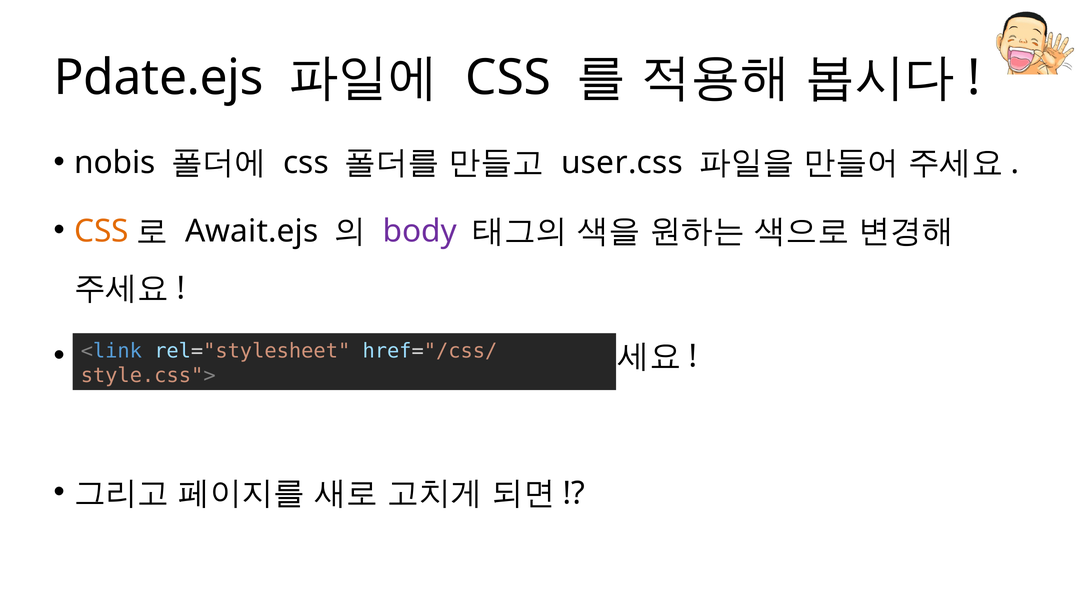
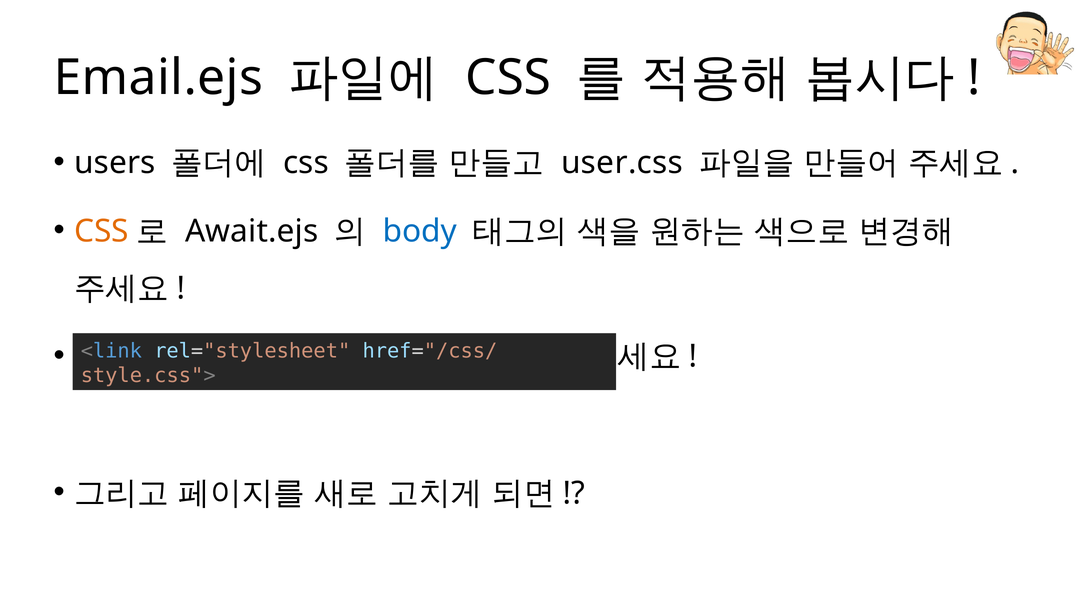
Pdate.ejs: Pdate.ejs -> Email.ejs (158, 78)
nobis: nobis -> users (115, 163)
body colour: purple -> blue (420, 231)
